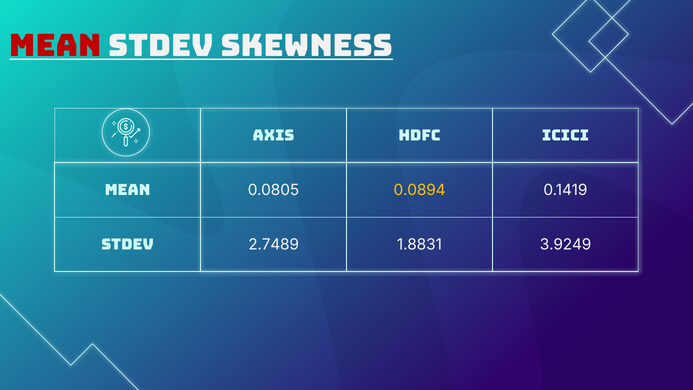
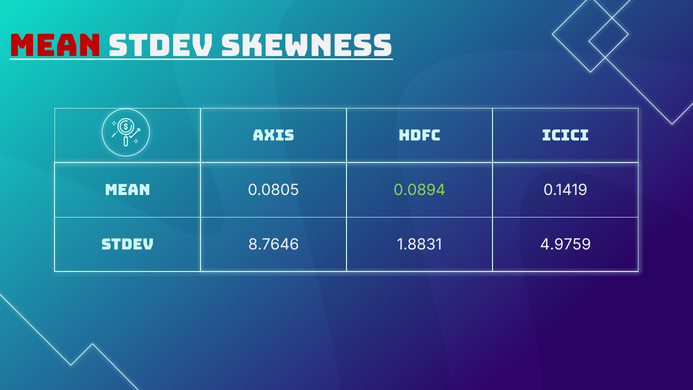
0.0894 colour: yellow -> light green (420, 190)
2.7489: 2.7489 -> 8.7646 (274, 245)
3.9249: 3.9249 -> 4.9759 (565, 245)
